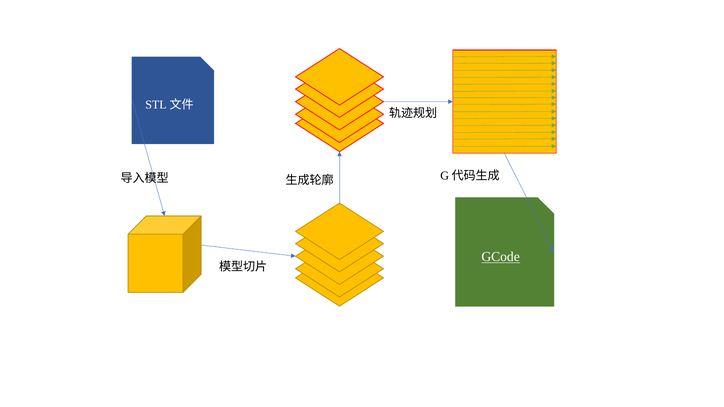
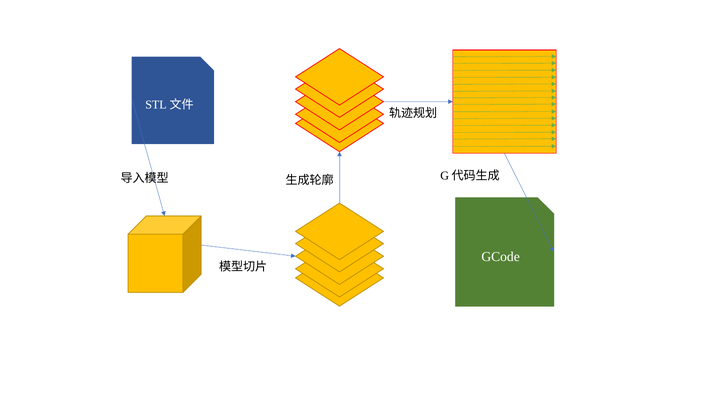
GCode underline: present -> none (501, 257)
